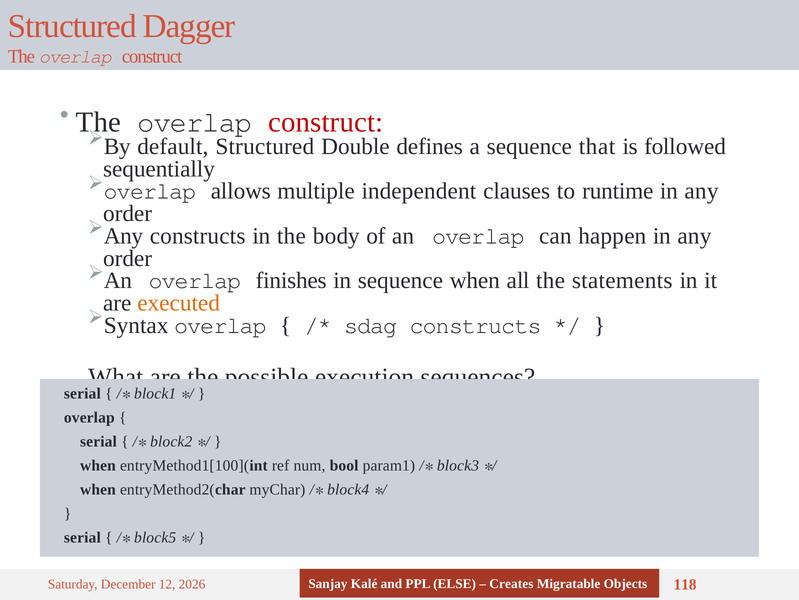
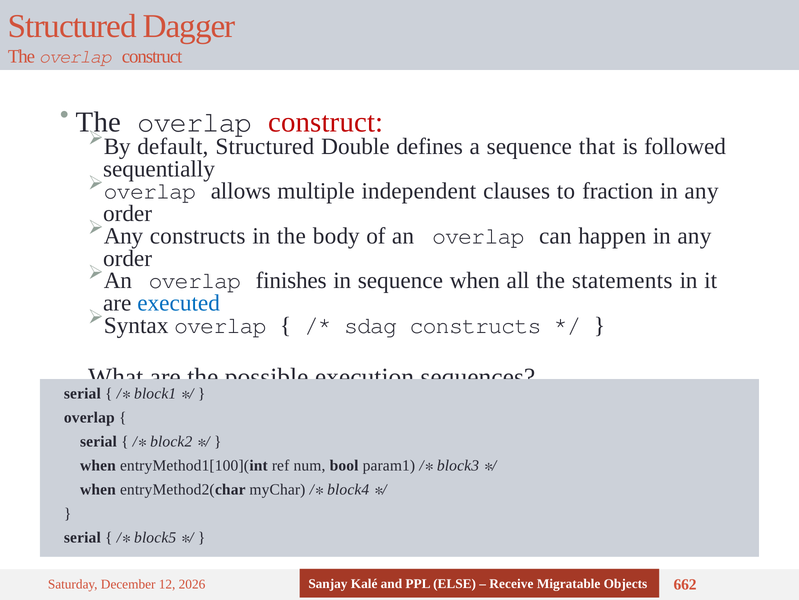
runtime: runtime -> fraction (618, 191)
executed colour: orange -> blue (179, 303)
Creates: Creates -> Receive (511, 583)
118: 118 -> 662 (685, 584)
